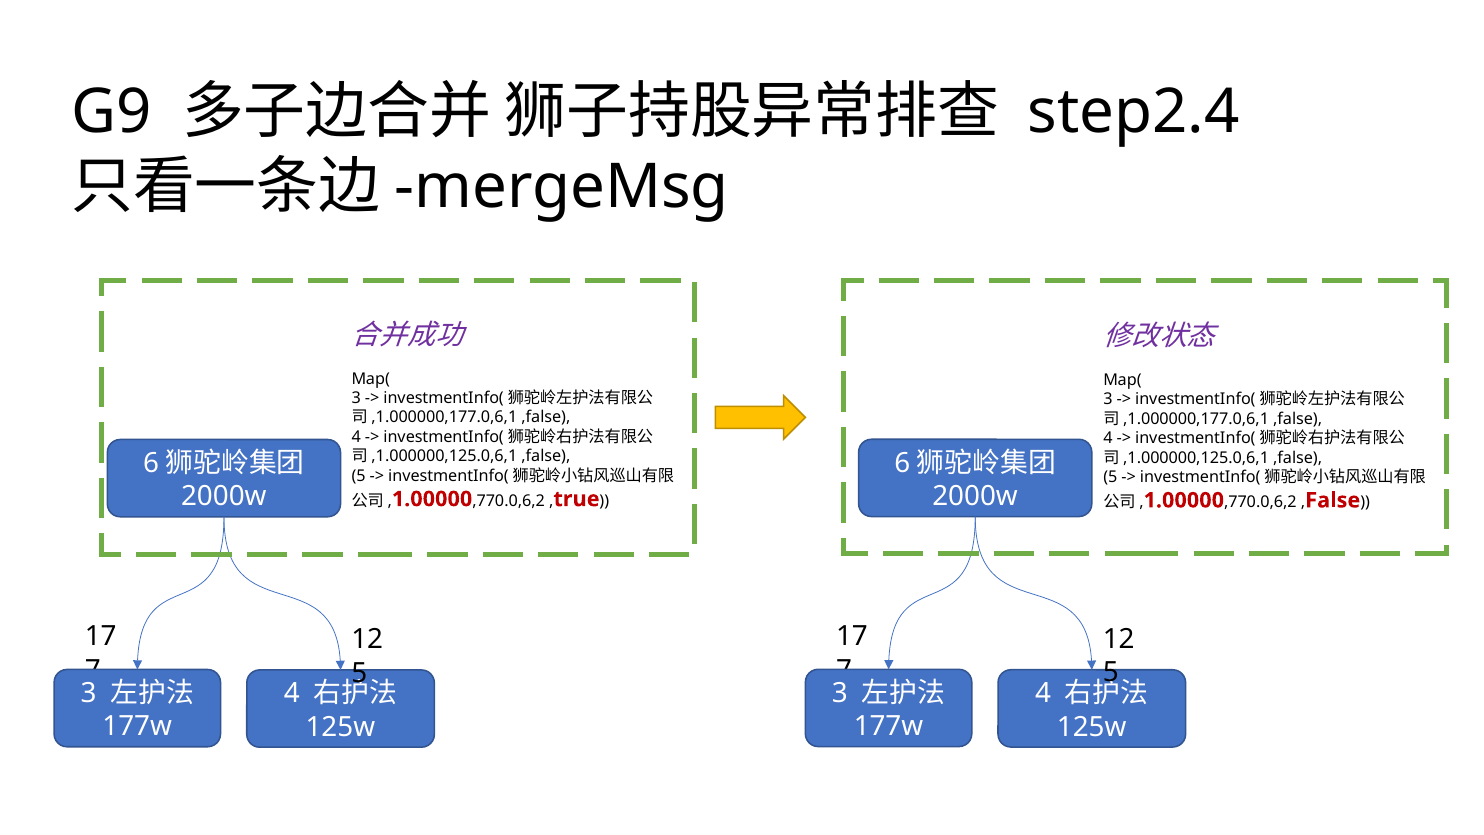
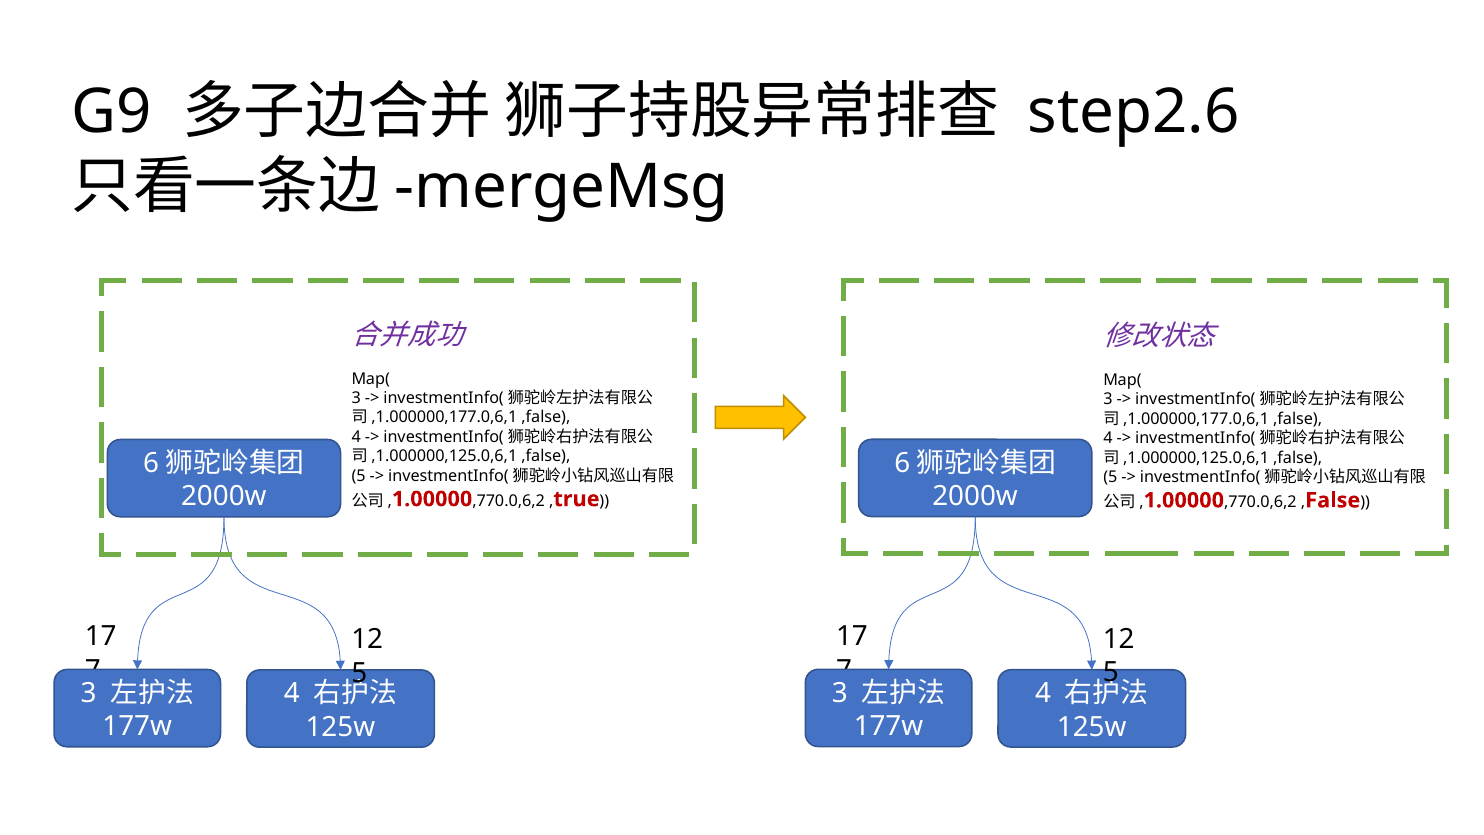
step2.4: step2.4 -> step2.6 (1134, 112)
